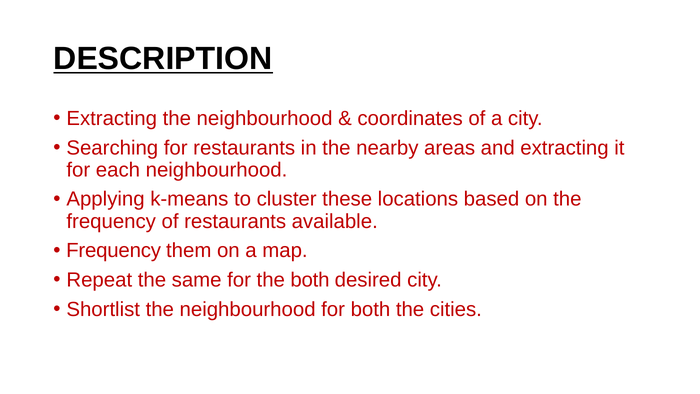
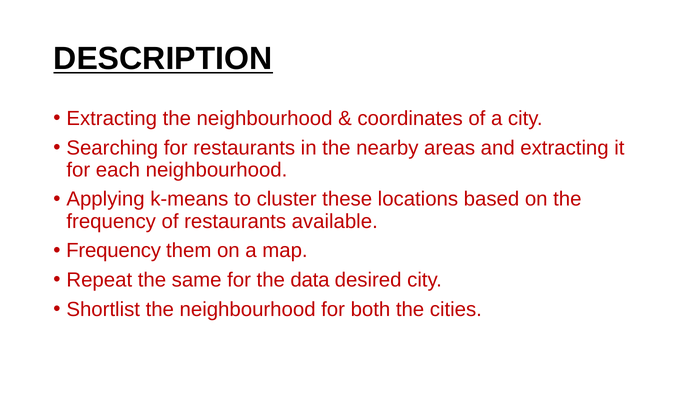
the both: both -> data (310, 280)
